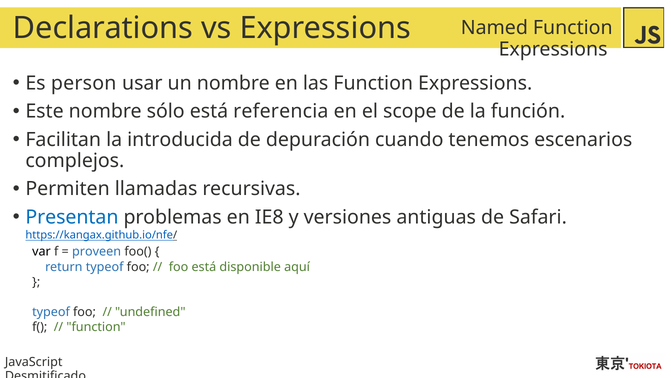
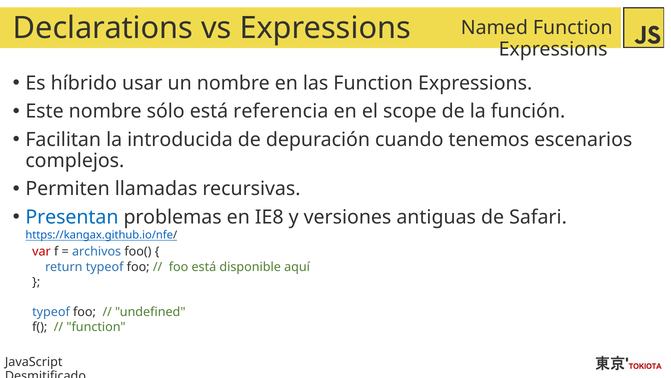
person: person -> híbrido (84, 83)
var colour: black -> red (41, 251)
proveen: proveen -> archivos (97, 251)
